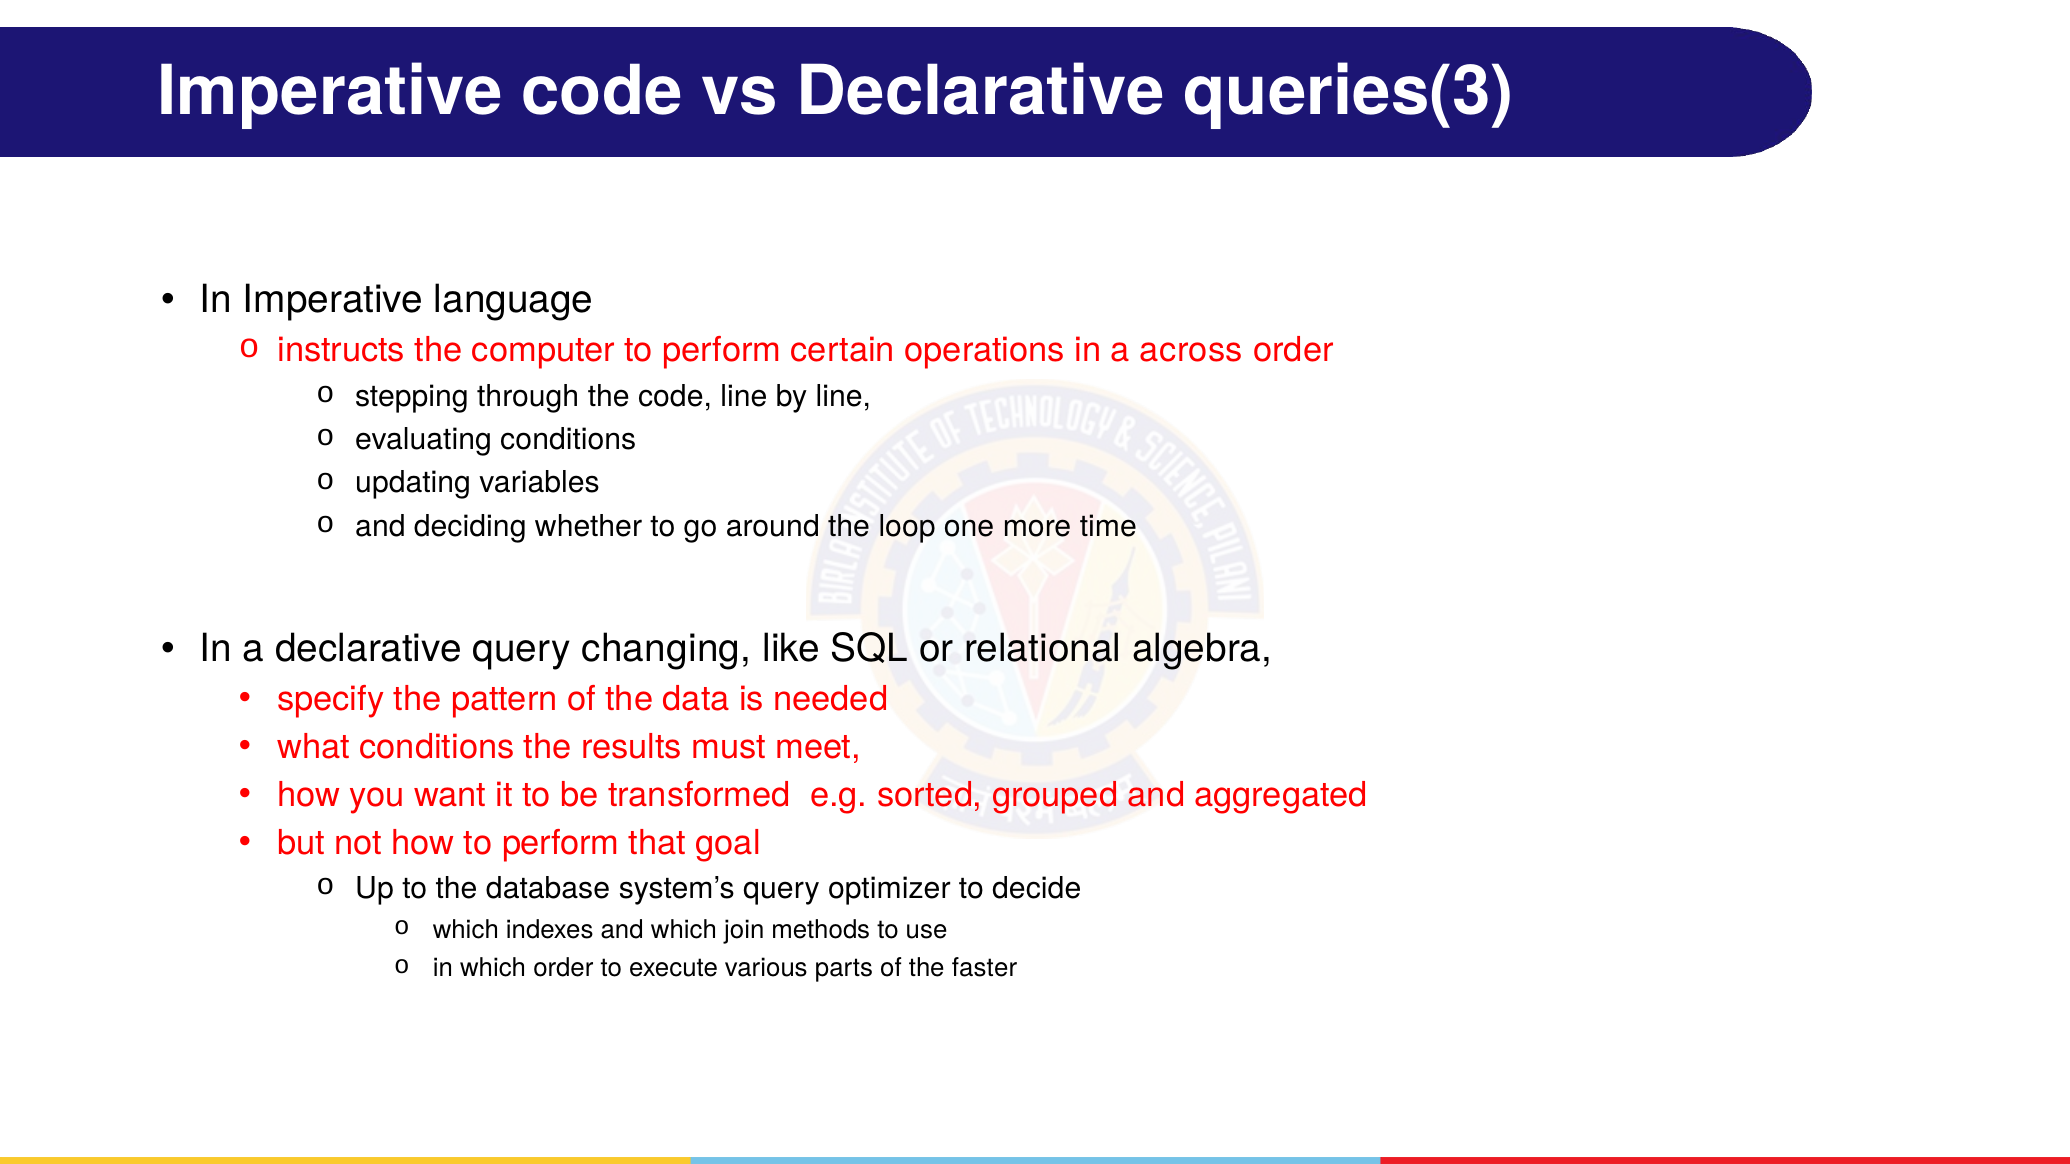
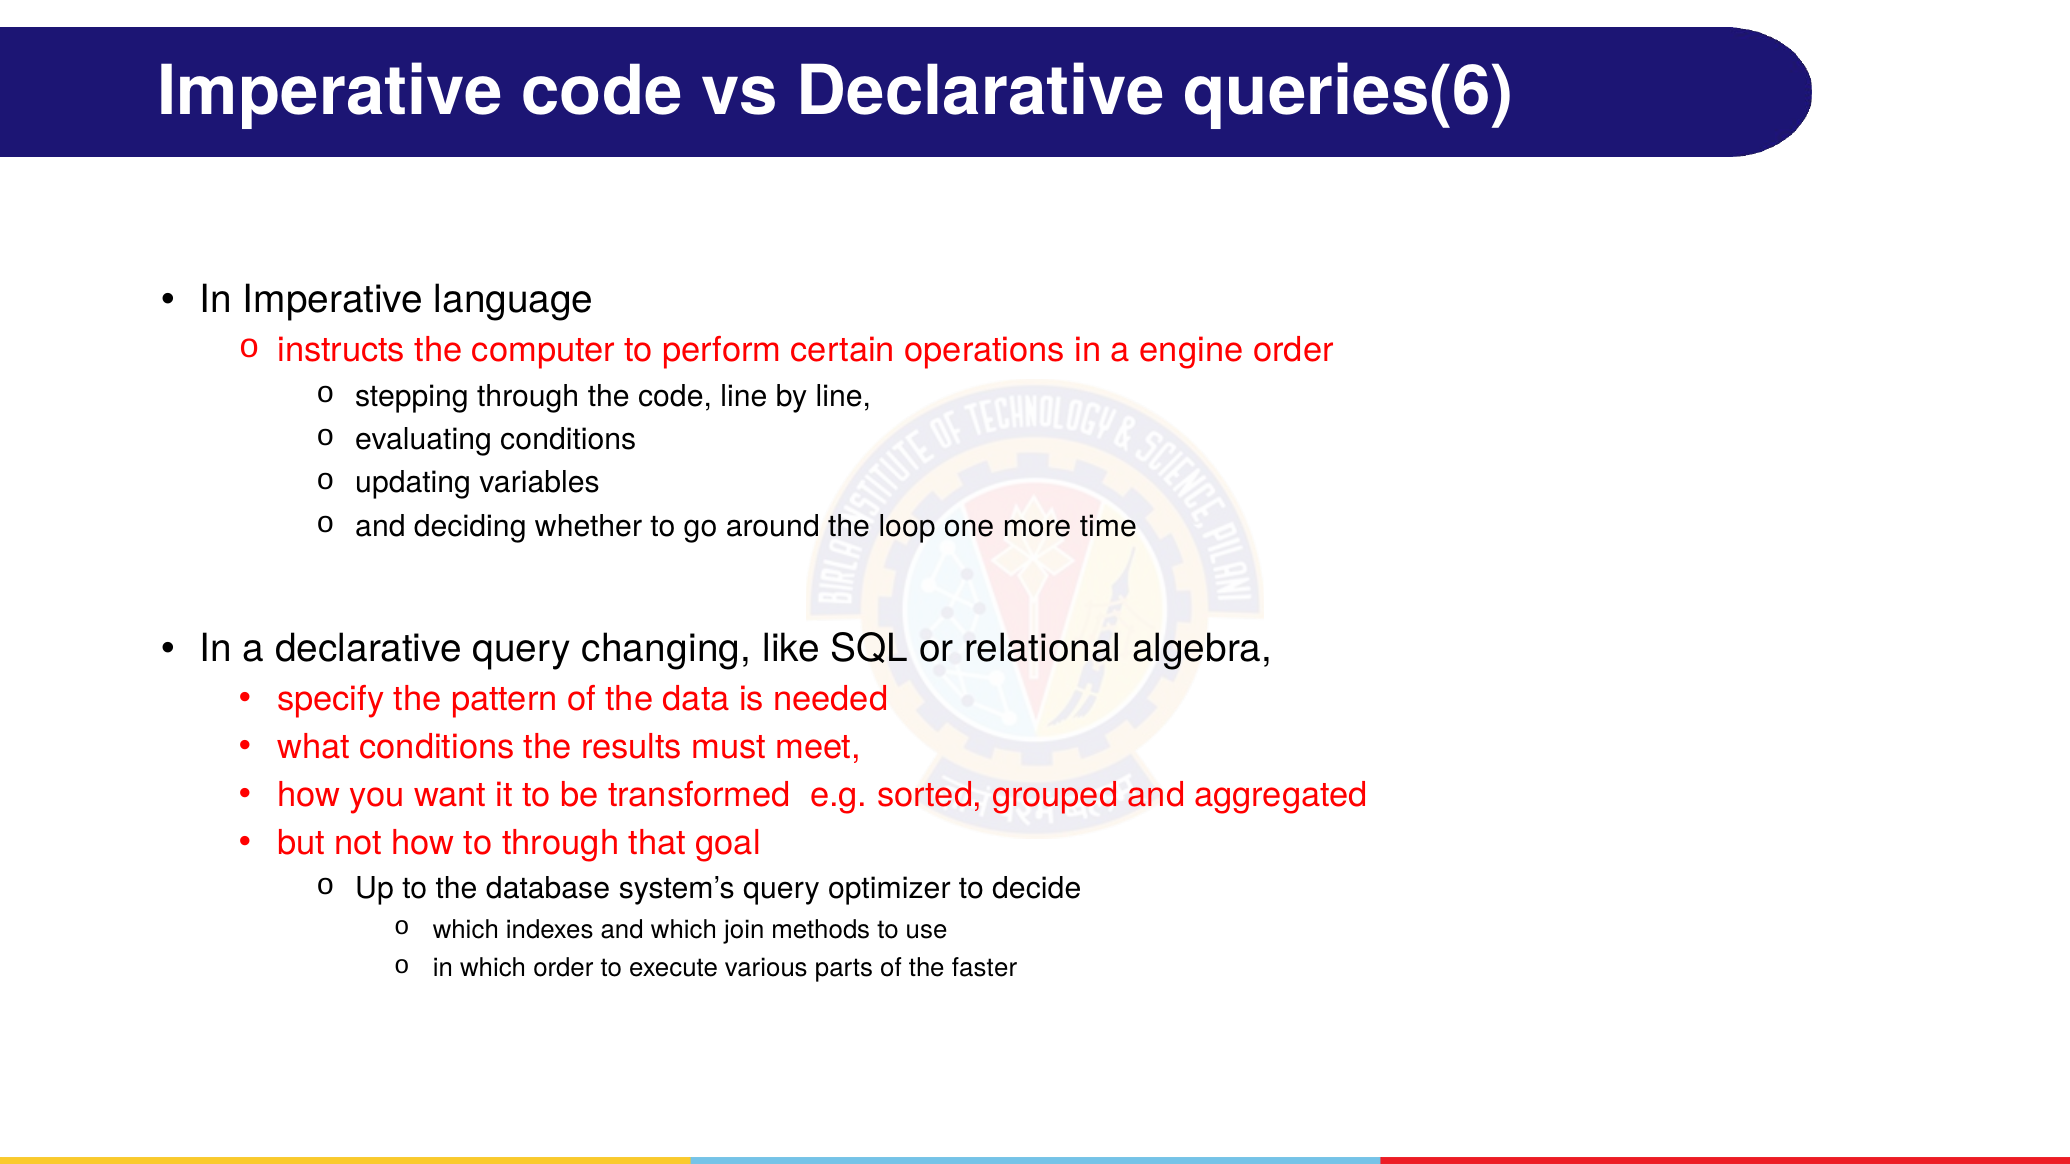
queries(3: queries(3 -> queries(6 (1349, 92)
across: across -> engine (1192, 351)
how to perform: perform -> through (561, 843)
